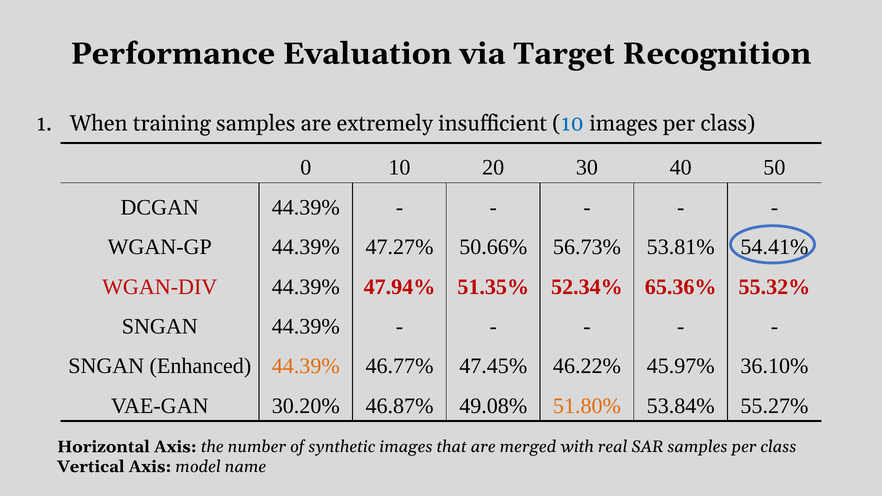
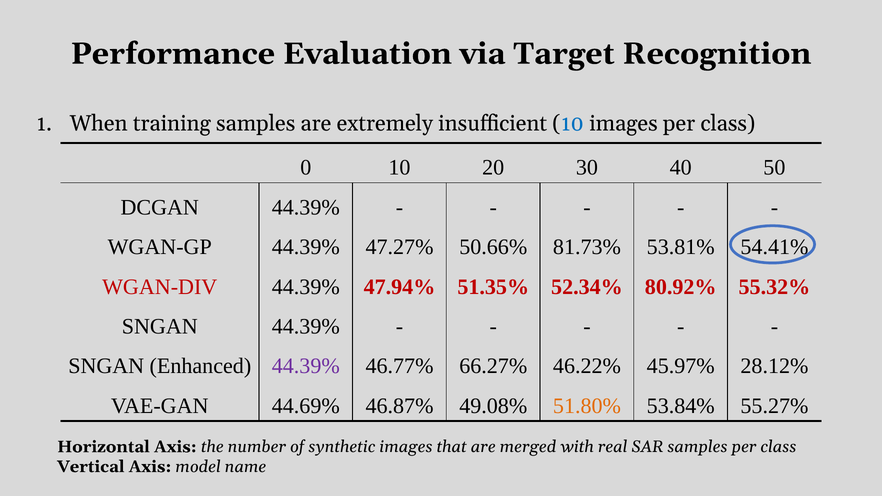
56.73%: 56.73% -> 81.73% (587, 247)
65.36%: 65.36% -> 80.92% (681, 287)
44.39% colour: orange -> purple (306, 366)
47.45%: 47.45% -> 66.27% (493, 366)
36.10%: 36.10% -> 28.12% (774, 366)
30.20%: 30.20% -> 44.69% (306, 406)
